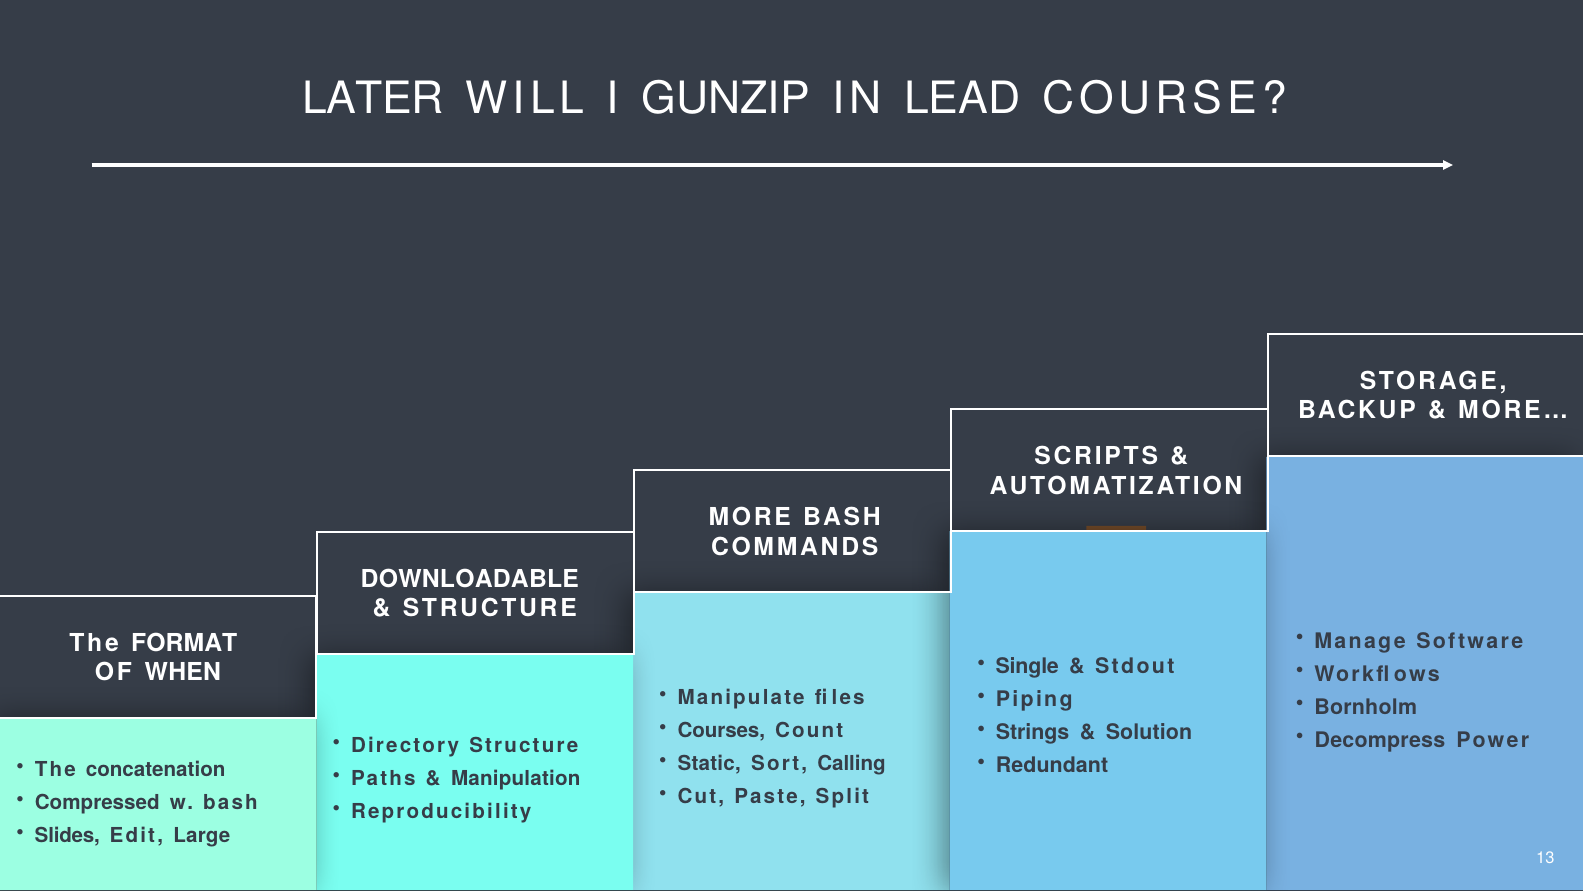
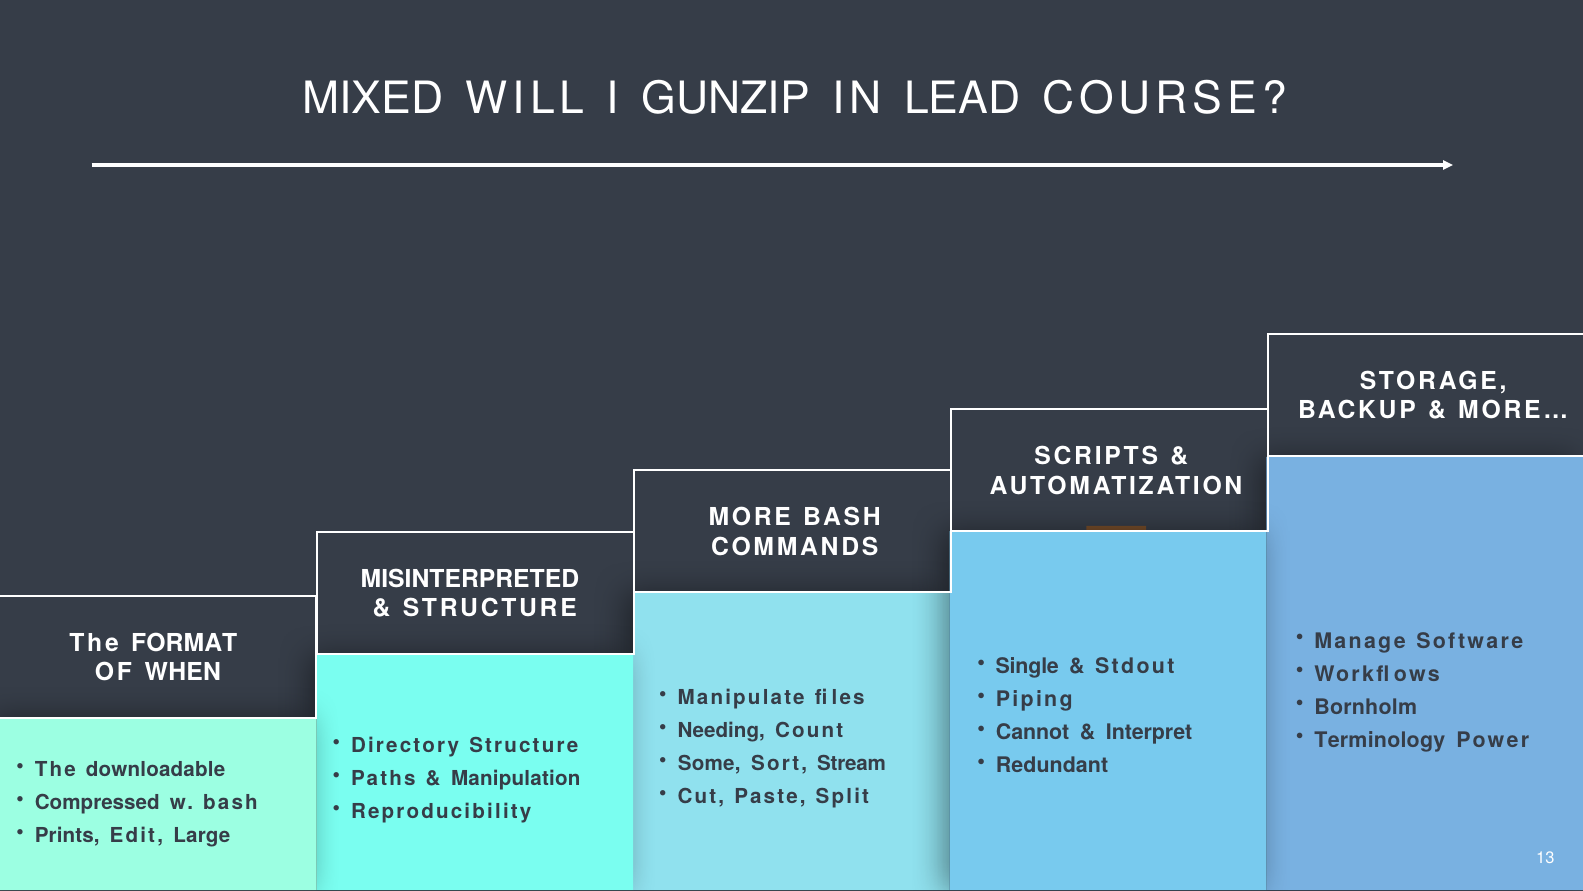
LATER: LATER -> MIXED (373, 99)
DOWNLOADABLE: DOWNLOADABLE -> MISINTERPRETED (470, 579)
Courses: Courses -> Needing (721, 731)
Strings: Strings -> Cannot (1033, 733)
Solution: Solution -> Interpret (1149, 733)
Decompress: Decompress -> Terminology (1380, 740)
Static: Static -> Some (709, 764)
Calling: Calling -> Stream (852, 764)
concatenation: concatenation -> downloadable (156, 770)
Slides: Slides -> Prints (67, 836)
